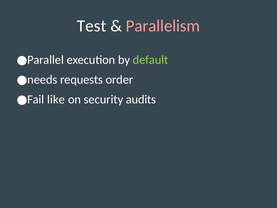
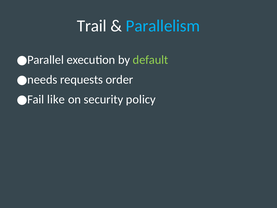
Test: Test -> Trail (92, 26)
Parallelism colour: pink -> light blue (163, 26)
audits: audits -> policy (141, 99)
